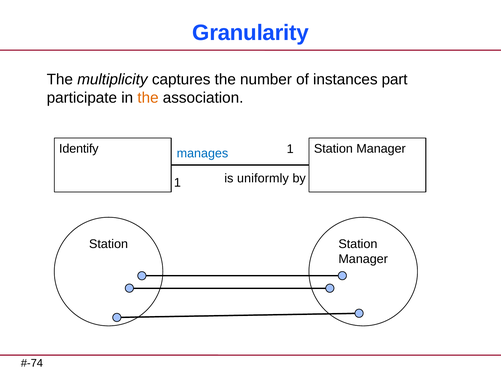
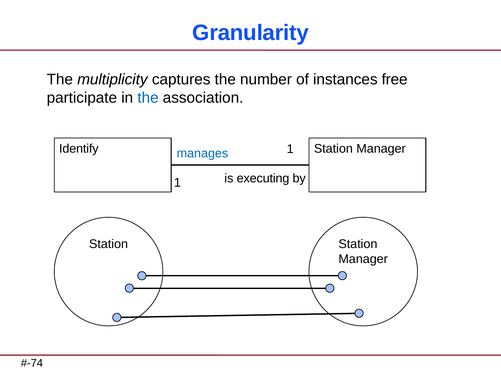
part: part -> free (395, 79)
the colour: orange -> blue (148, 98)
uniformly: uniformly -> executing (263, 178)
